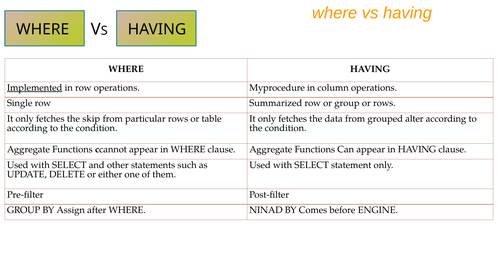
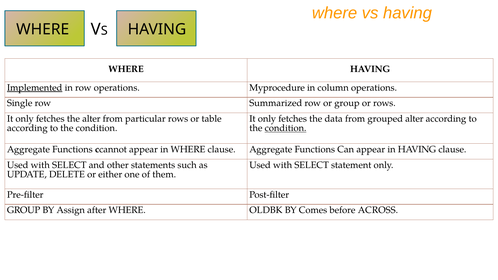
the skip: skip -> alter (91, 119)
condition underline: none -> present (286, 128)
NINAD: NINAD -> OLDBK (266, 210)
ENGINE: ENGINE -> ACROSS (378, 210)
